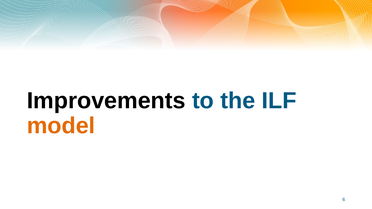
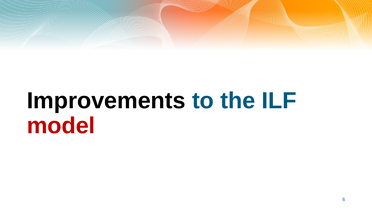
model colour: orange -> red (61, 126)
